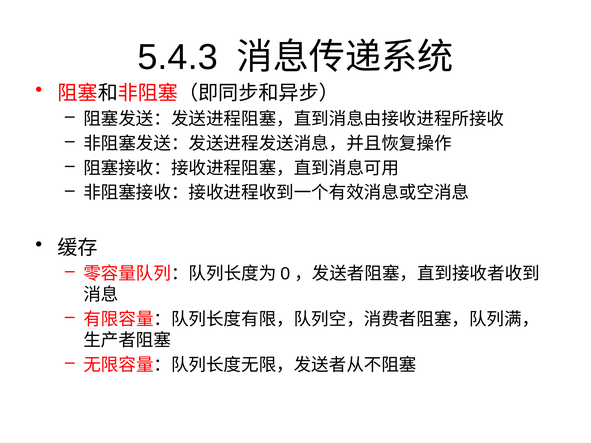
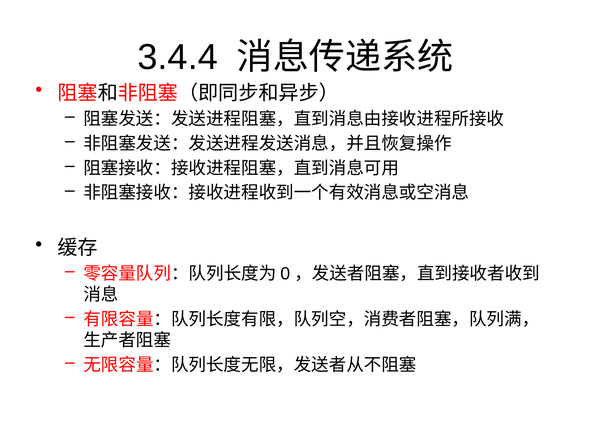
5.4.3: 5.4.3 -> 3.4.4 (178, 57)
